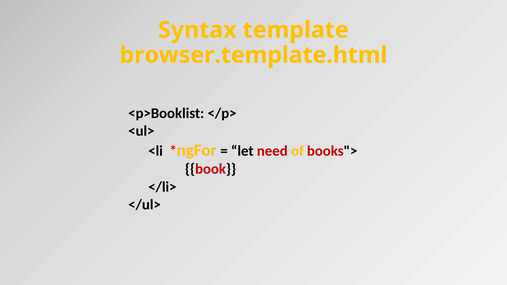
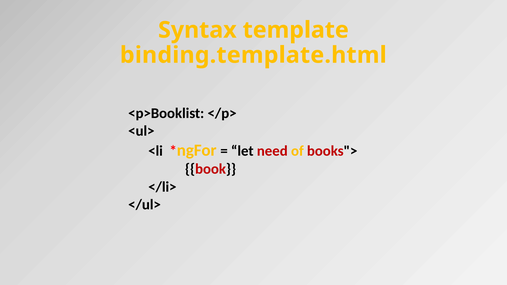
browser.template.html: browser.template.html -> binding.template.html (253, 55)
